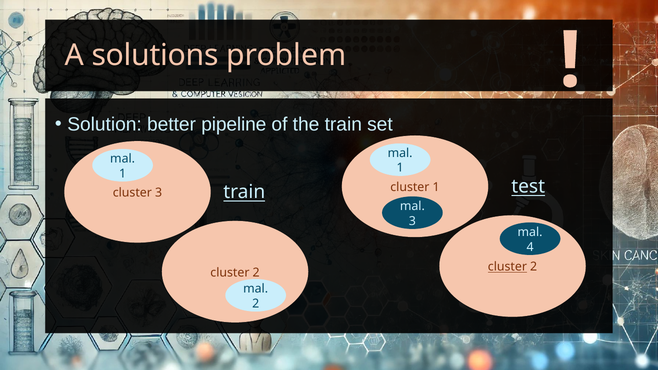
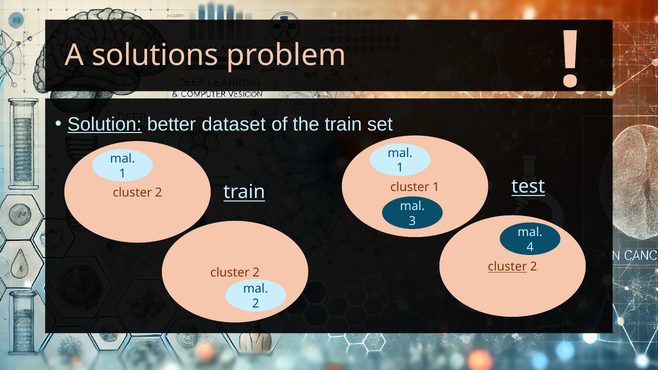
Solution underline: none -> present (105, 124)
pipeline: pipeline -> dataset (234, 124)
3: 3 -> 2 (159, 193)
